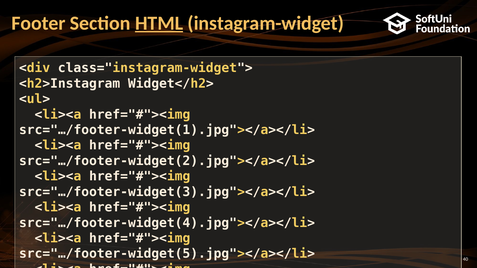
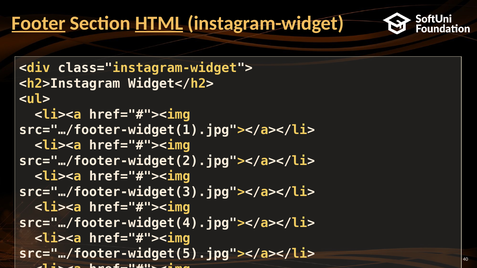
Footer underline: none -> present (39, 23)
